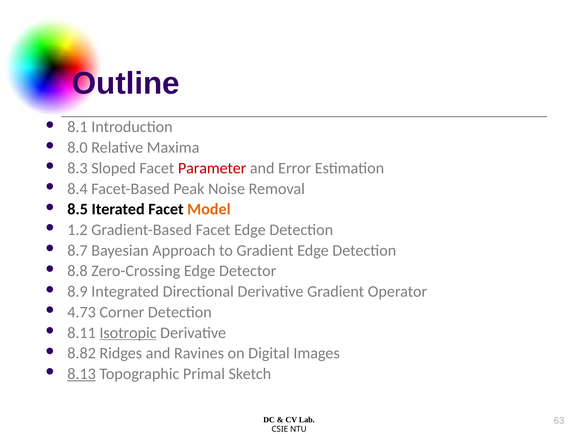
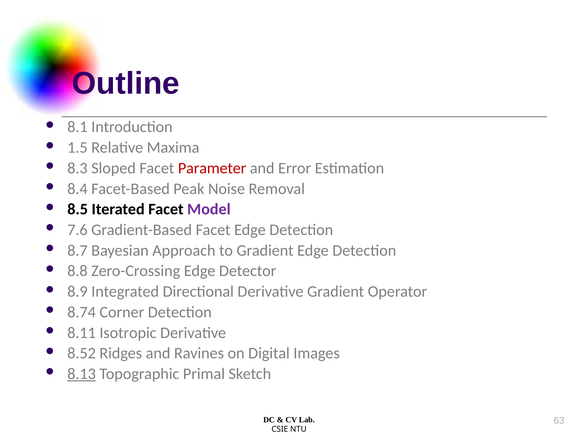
8.0: 8.0 -> 1.5 (77, 148)
Model colour: orange -> purple (209, 209)
1.2: 1.2 -> 7.6 (77, 230)
4.73: 4.73 -> 8.74 (82, 312)
Isotropic underline: present -> none (128, 333)
8.82: 8.82 -> 8.52 (82, 354)
